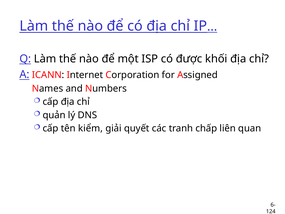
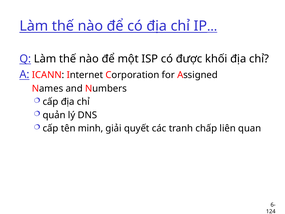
kiểm: kiểm -> minh (91, 128)
